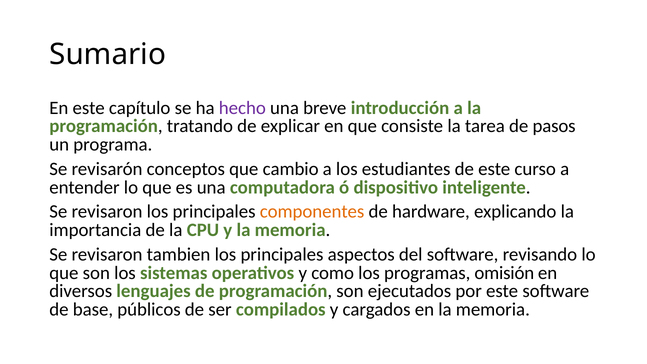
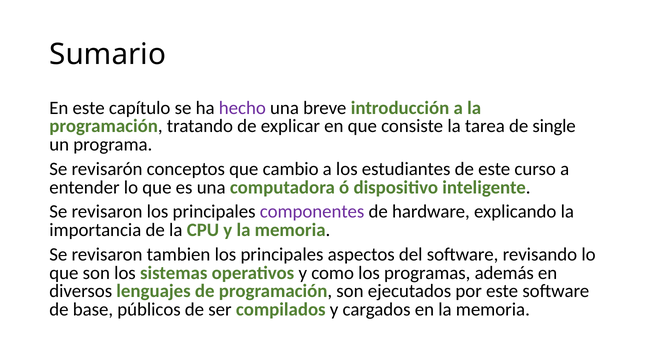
pasos: pasos -> single (554, 126)
componentes colour: orange -> purple (312, 212)
omisión: omisión -> además (504, 273)
